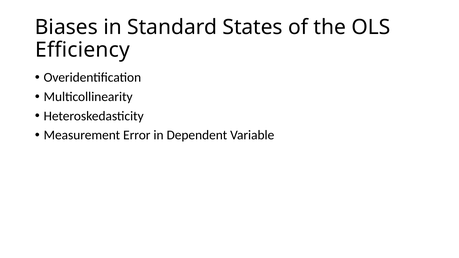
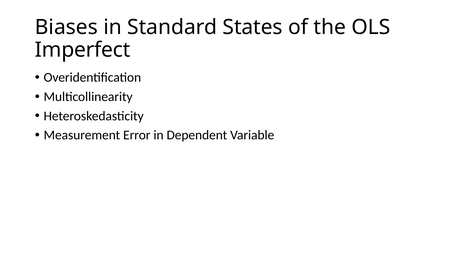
Efficiency: Efficiency -> Imperfect (83, 50)
